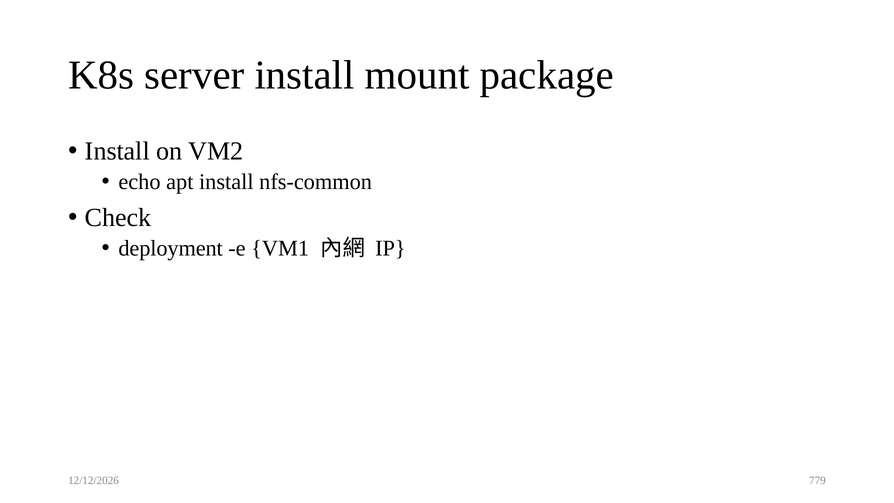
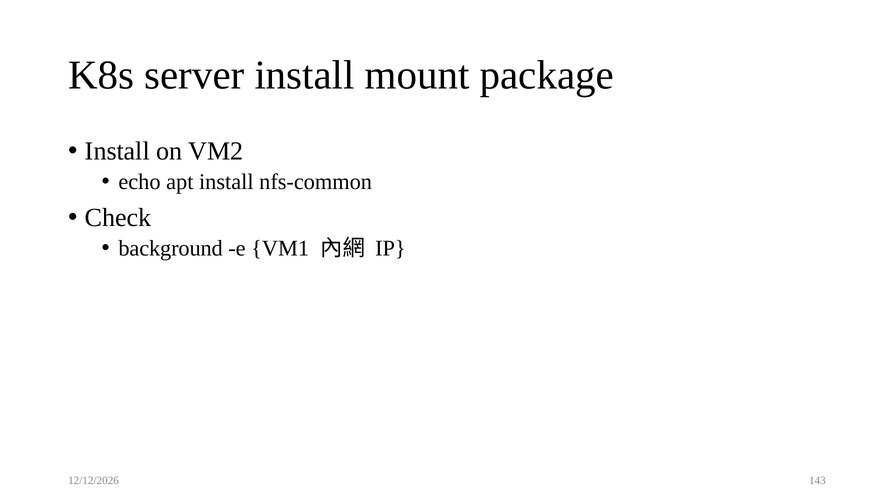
deployment: deployment -> background (171, 248)
779: 779 -> 143 (817, 480)
